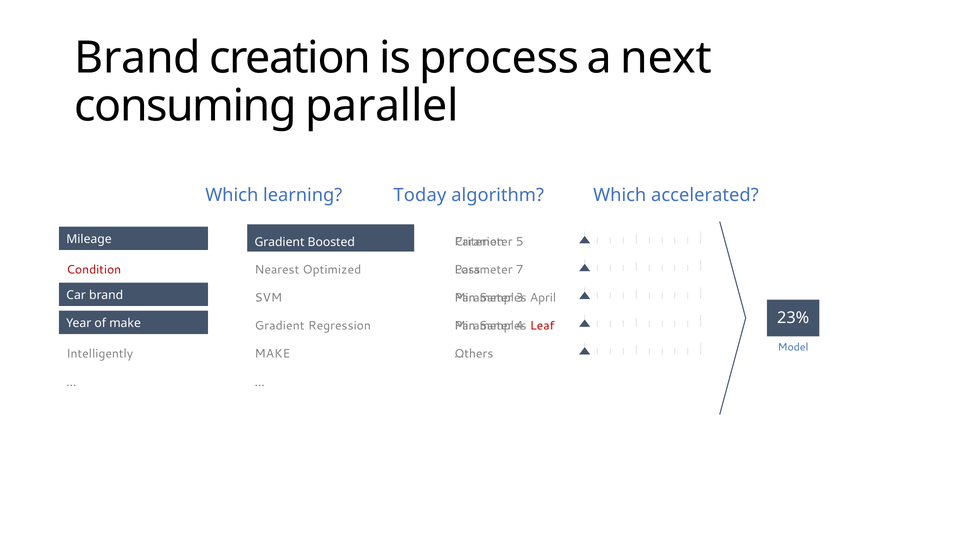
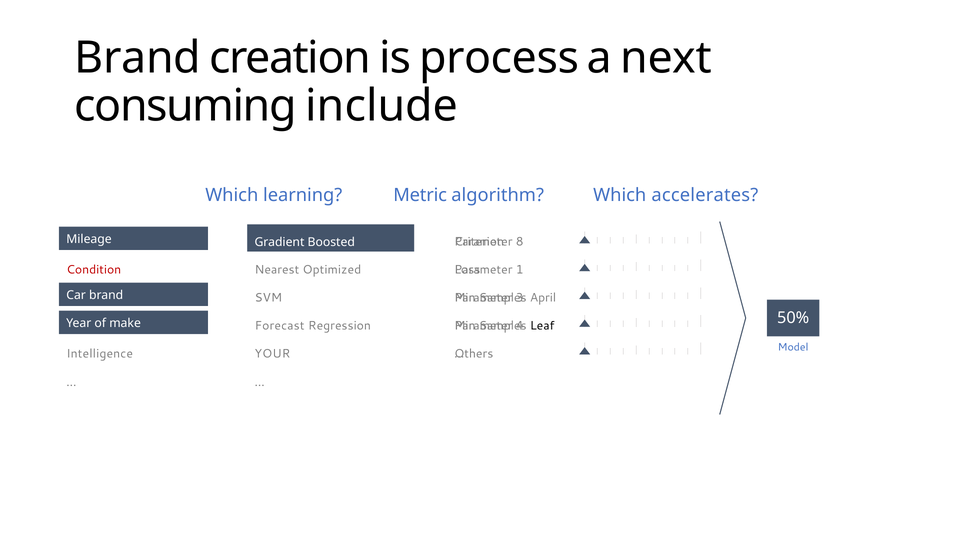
parallel: parallel -> include (382, 106)
Today: Today -> Metric (420, 195)
accelerated: accelerated -> accelerates (705, 195)
5: 5 -> 8 (520, 242)
7: 7 -> 1 (520, 270)
23%: 23% -> 50% (793, 318)
Gradient: Gradient -> Forecast (280, 326)
Leaf colour: red -> black (542, 326)
Intelligently: Intelligently -> Intelligence (100, 354)
MAKE: MAKE -> YOUR (272, 354)
